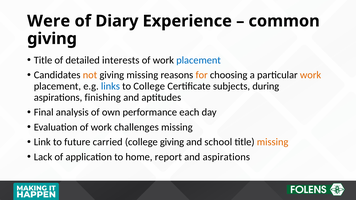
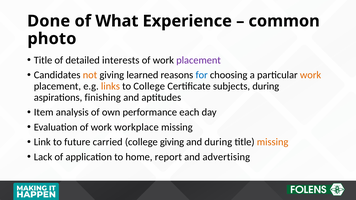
Were: Were -> Done (49, 21)
Diary: Diary -> What (117, 21)
giving: giving -> photo (52, 39)
placement colour: blue -> purple (199, 60)
giving missing: missing -> learned (142, 75)
for colour: orange -> blue (202, 75)
links colour: blue -> orange (110, 86)
Final: Final -> Item (44, 112)
challenges: challenges -> workplace (136, 127)
and school: school -> during (218, 142)
and aspirations: aspirations -> advertising (226, 157)
